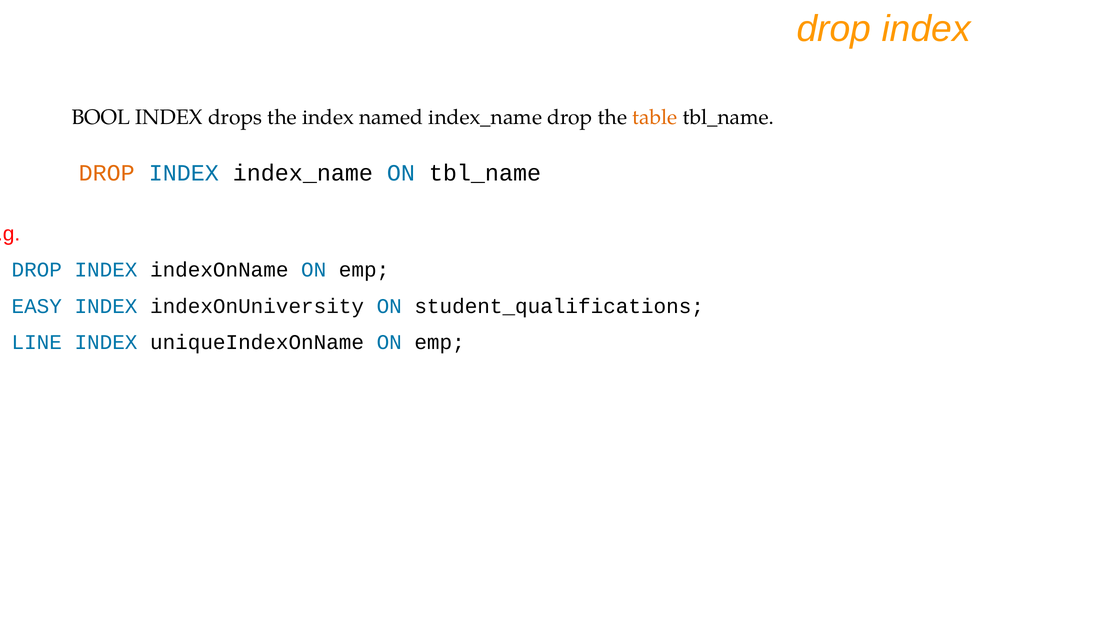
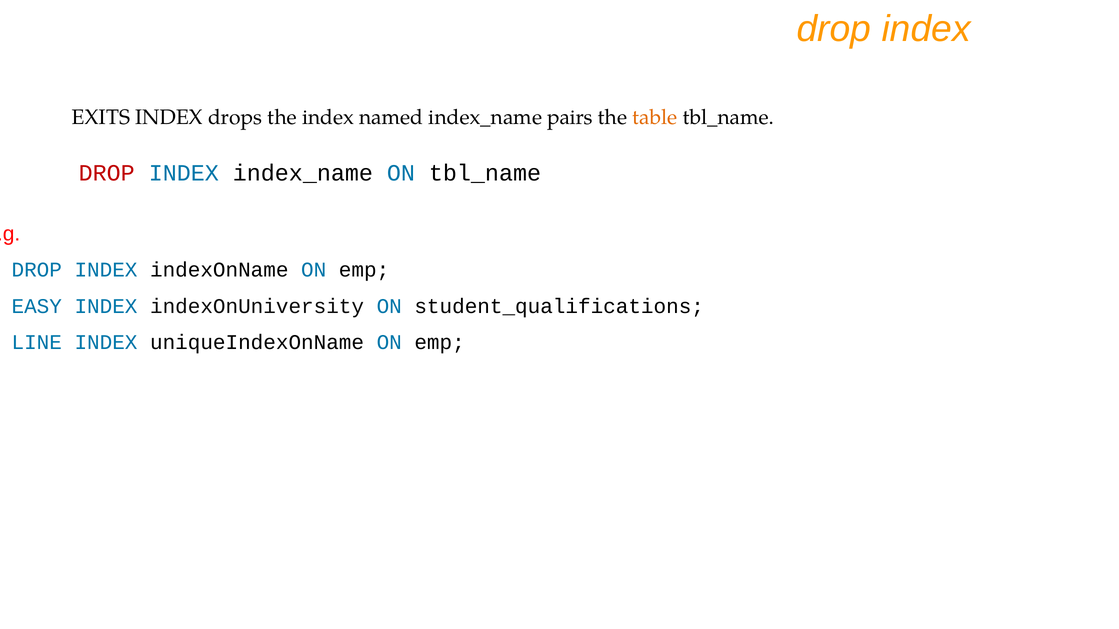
BOOL: BOOL -> EXITS (101, 117)
index_name drop: drop -> pairs (570, 117)
DROP colour: orange -> red (107, 173)
